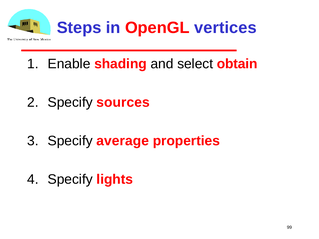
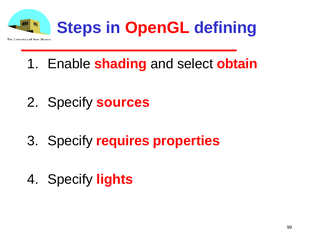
vertices: vertices -> defining (226, 28)
average: average -> requires (123, 141)
